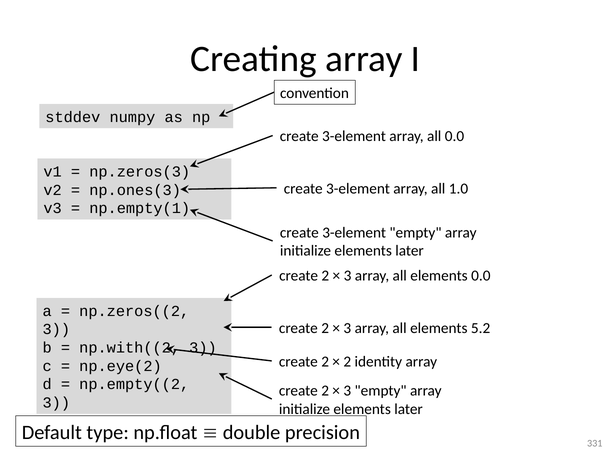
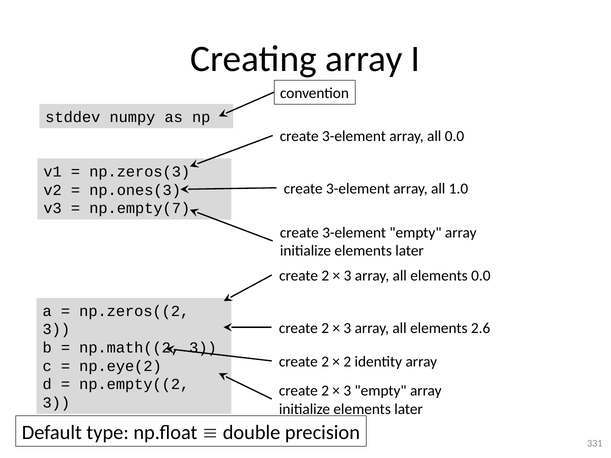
np.empty(1: np.empty(1 -> np.empty(7 (140, 208)
5.2: 5.2 -> 2.6 (481, 328)
np.with((2: np.with((2 -> np.math((2 (130, 348)
